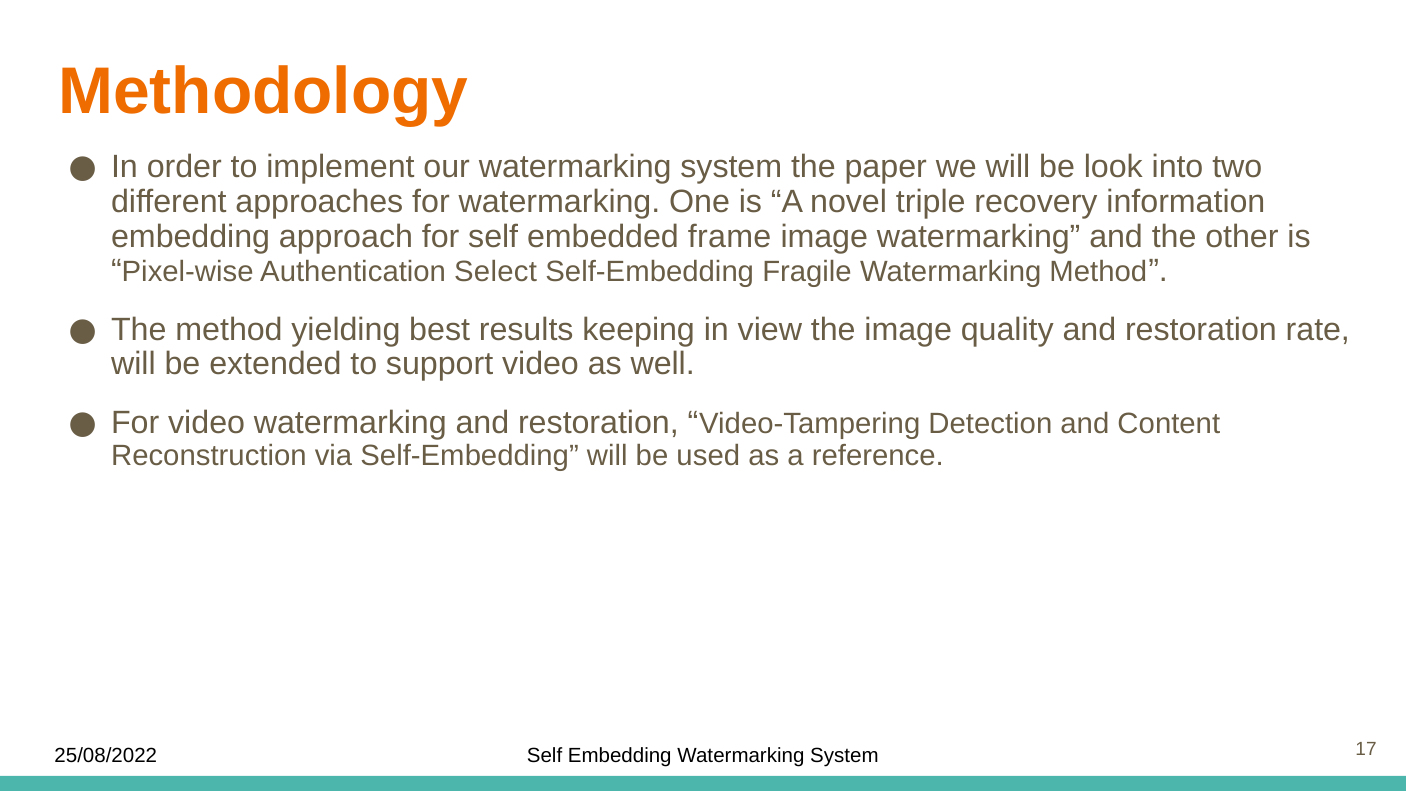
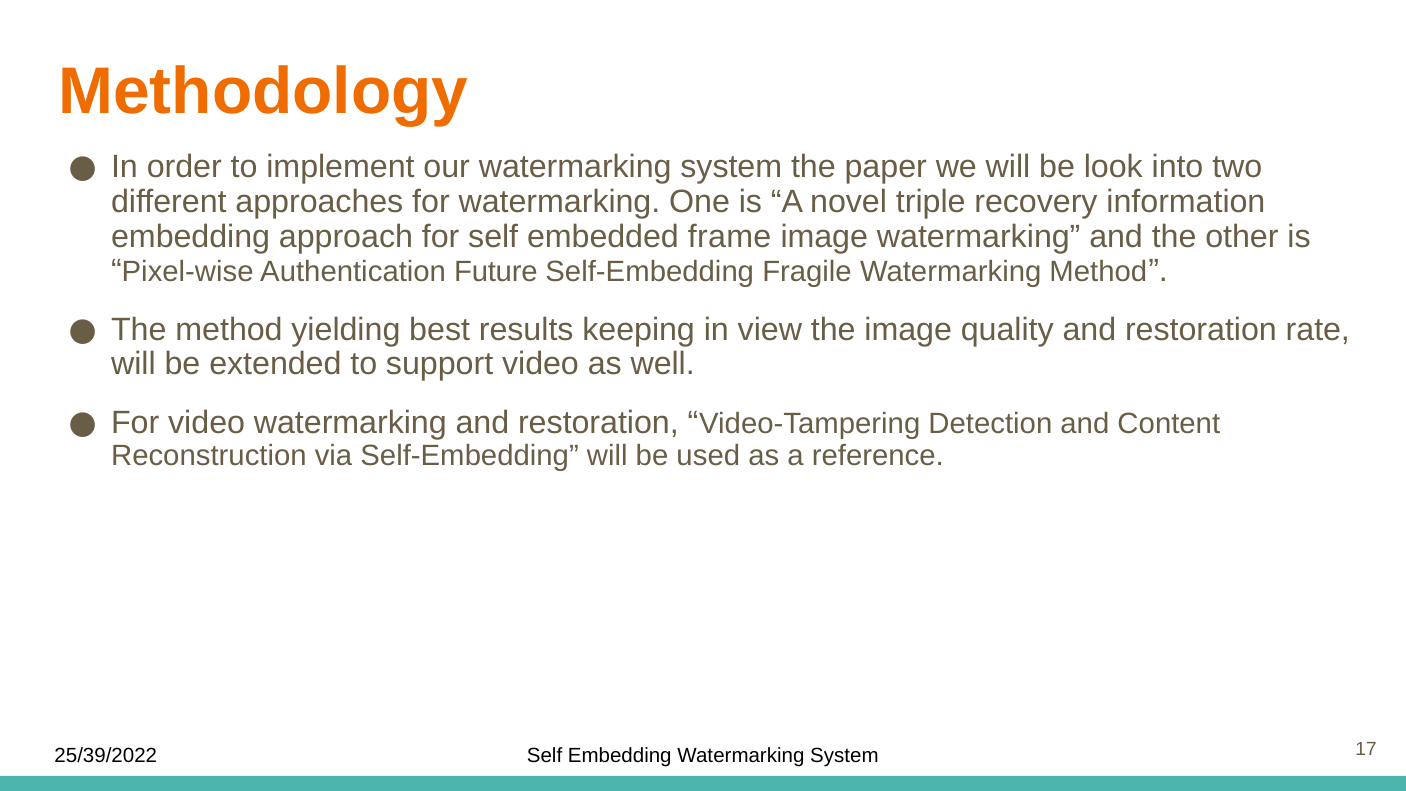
Select: Select -> Future (496, 272)
25/08/2022: 25/08/2022 -> 25/39/2022 (106, 755)
